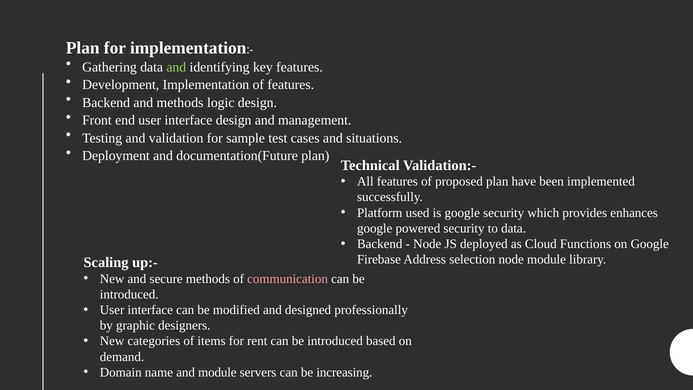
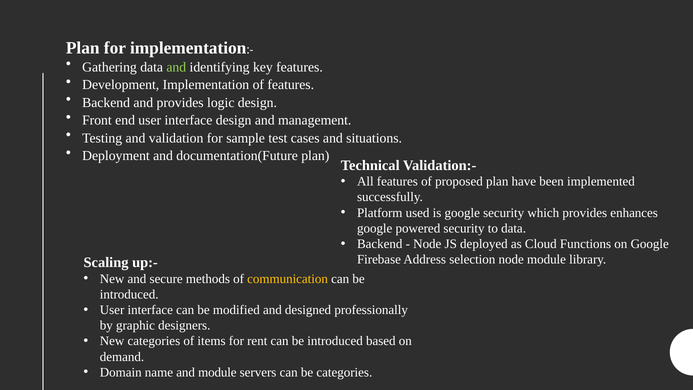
and methods: methods -> provides (180, 103)
communication colour: pink -> yellow (288, 279)
be increasing: increasing -> categories (344, 372)
